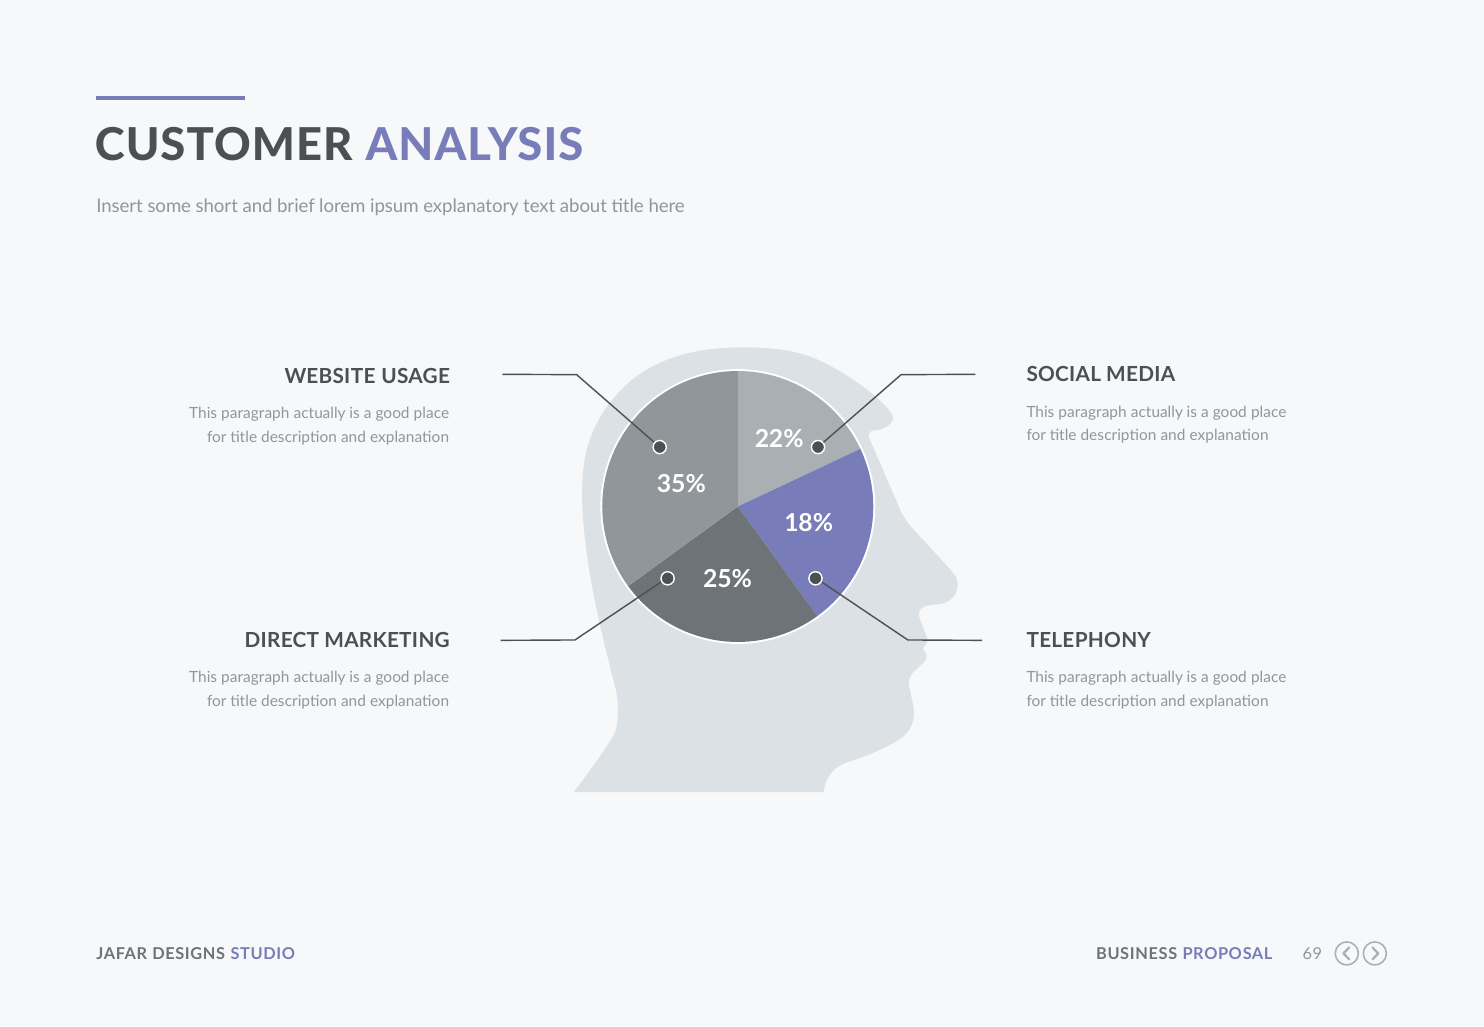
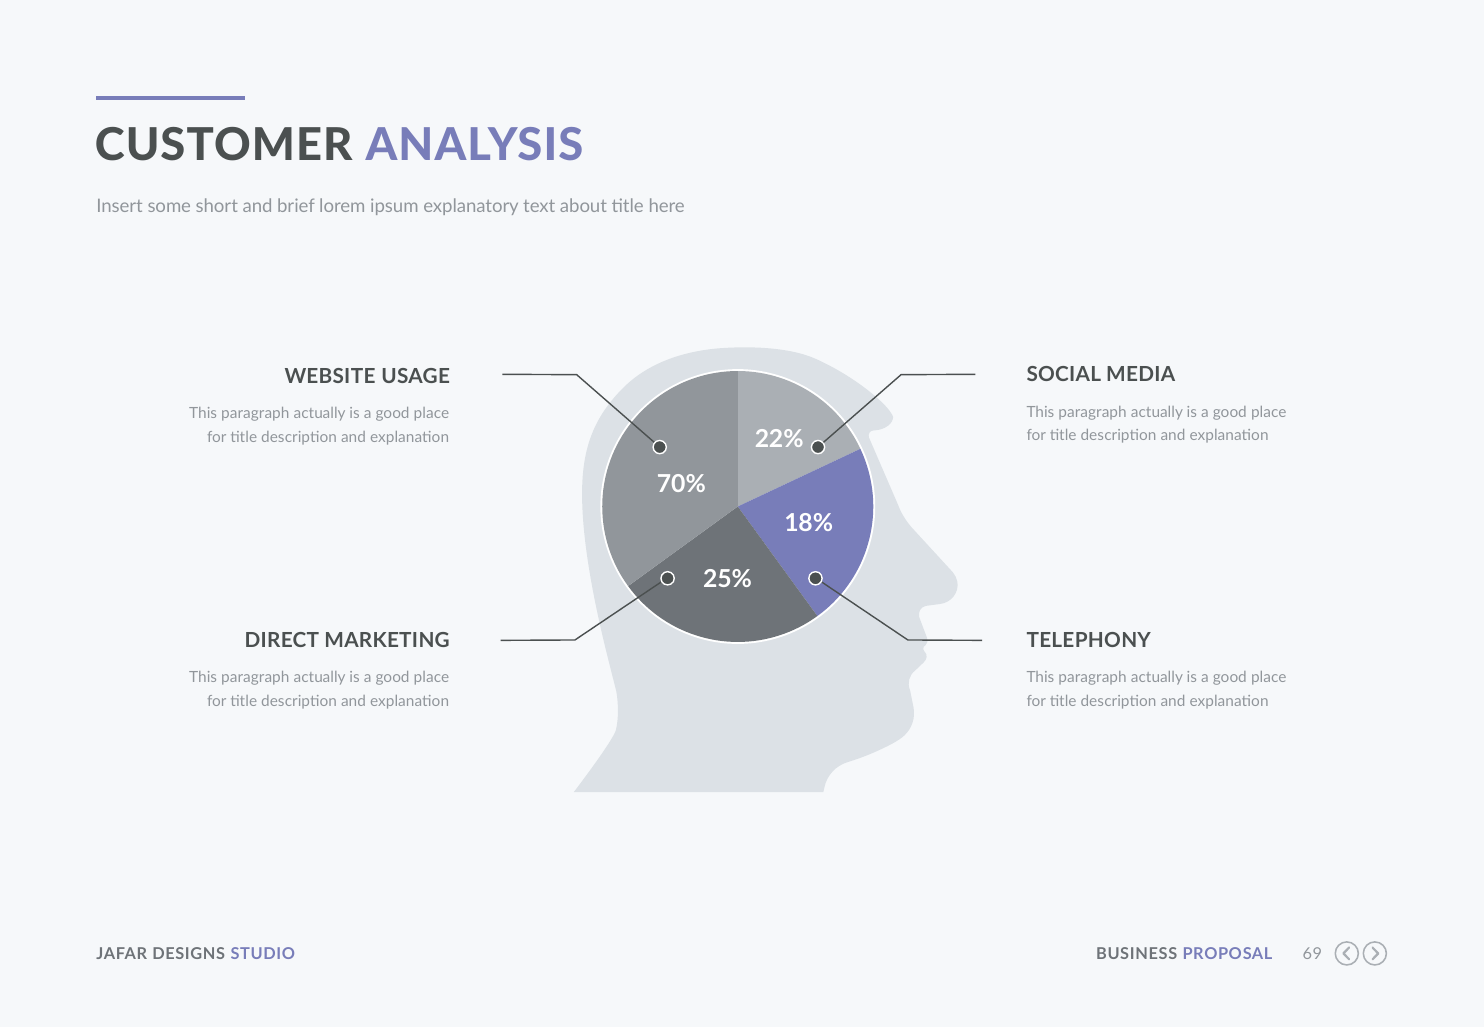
35%: 35% -> 70% (681, 484)
